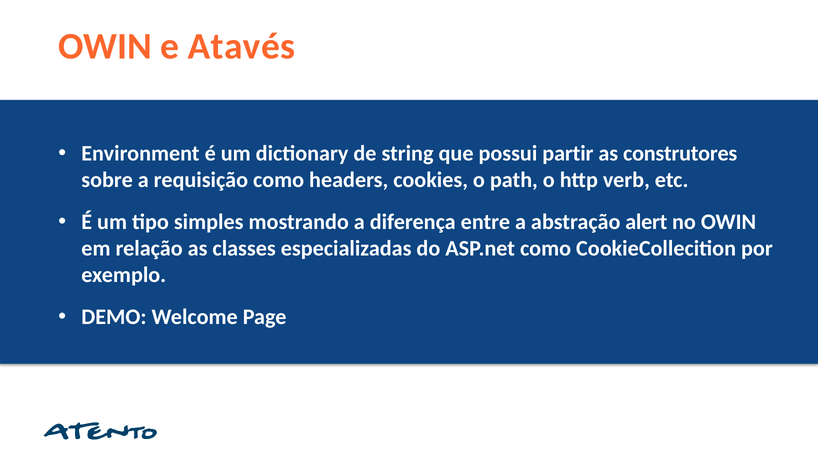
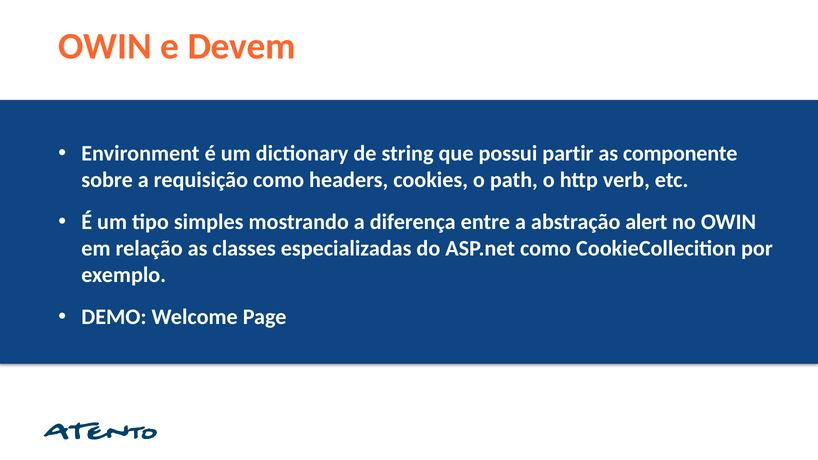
Atavés: Atavés -> Devem (242, 46)
construtores: construtores -> componente (680, 154)
